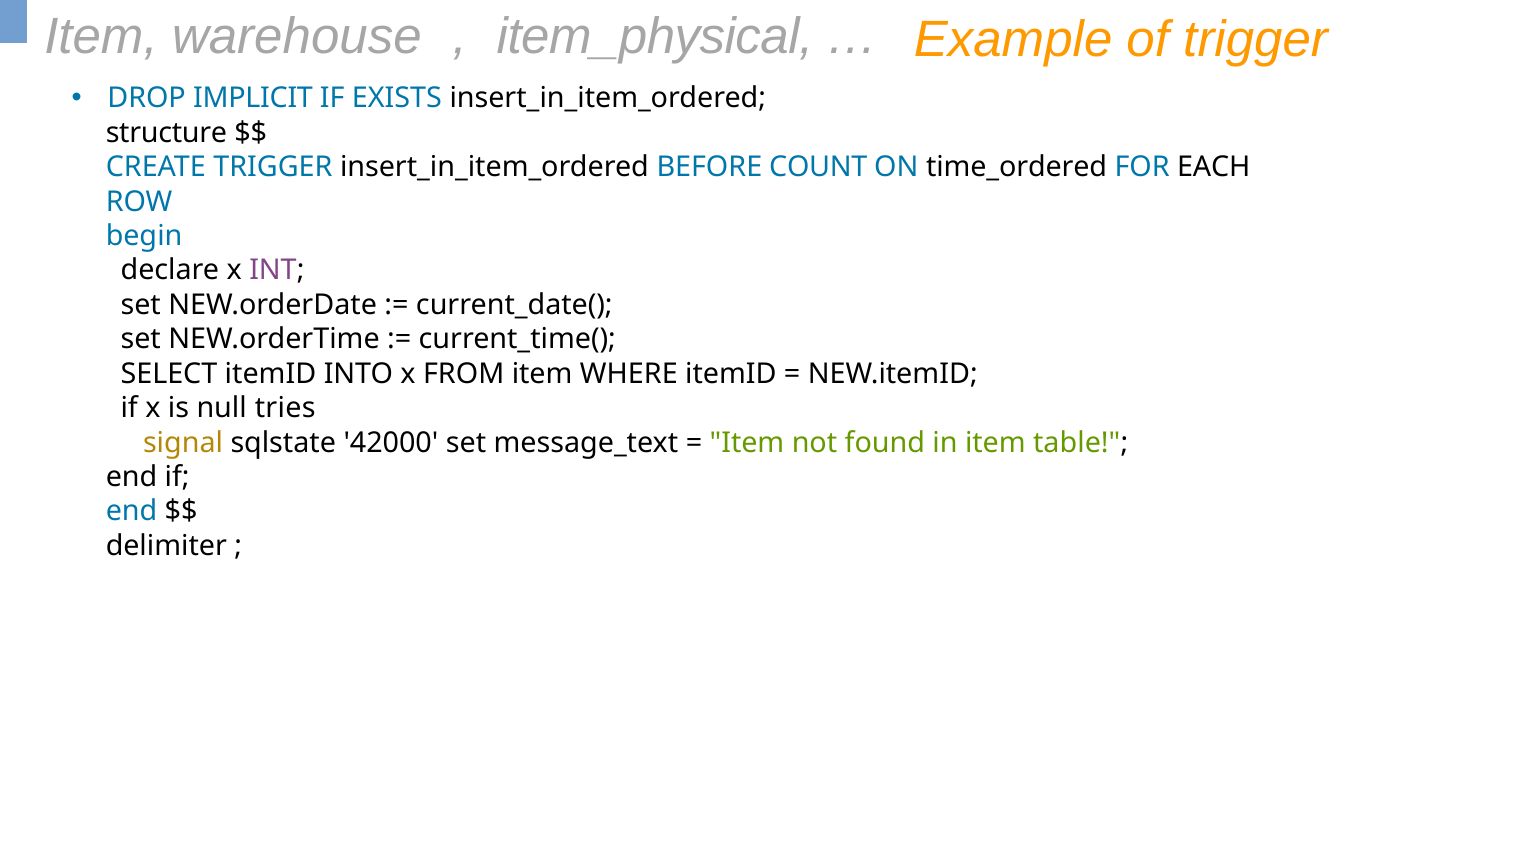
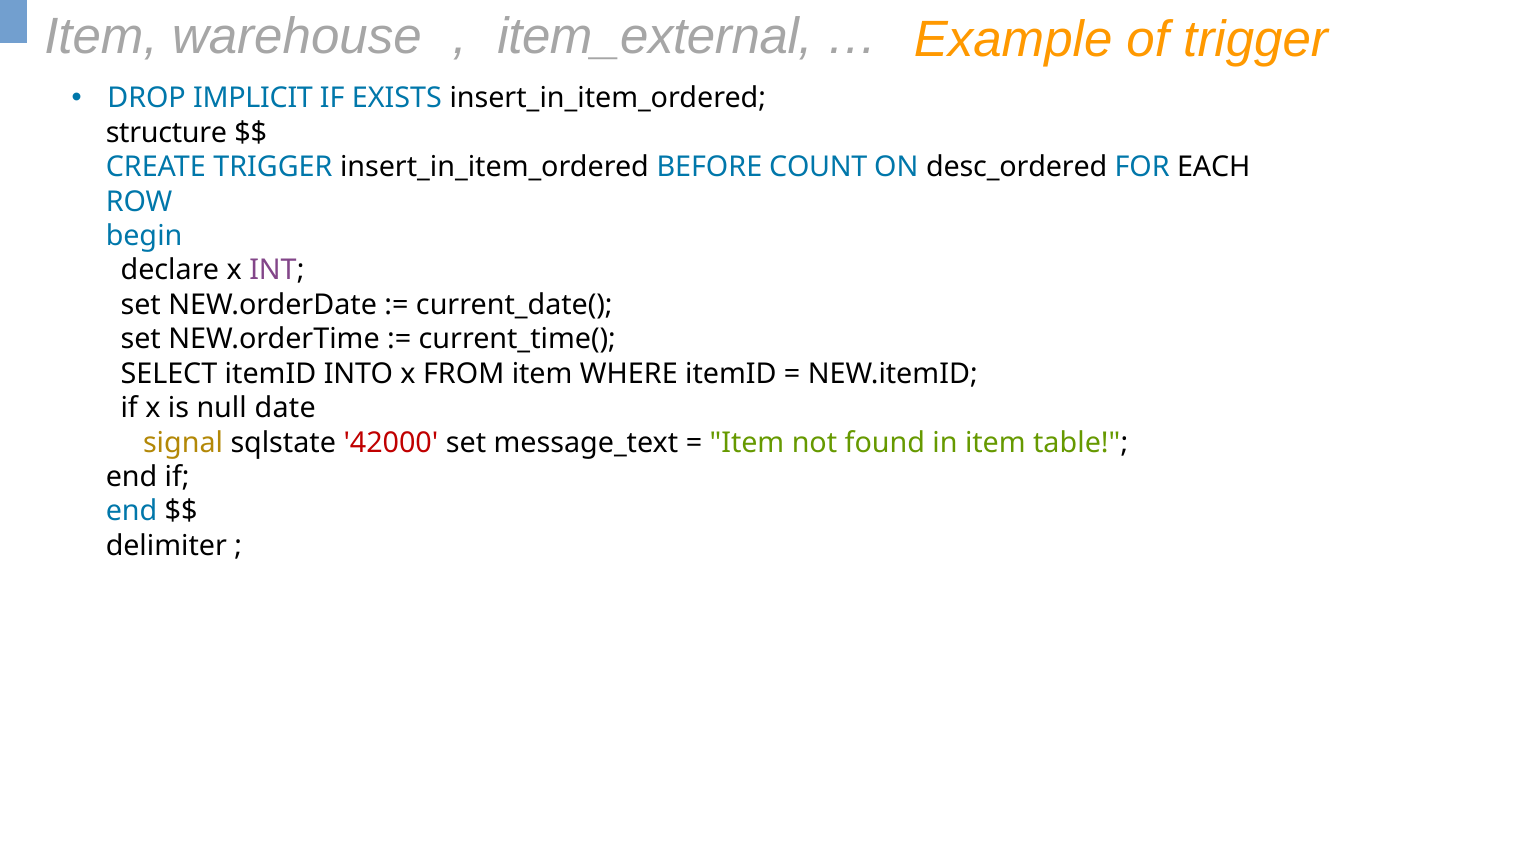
item_physical: item_physical -> item_external (655, 36)
time_ordered: time_ordered -> desc_ordered (1017, 167)
tries: tries -> date (285, 408)
42000 colour: black -> red (391, 443)
